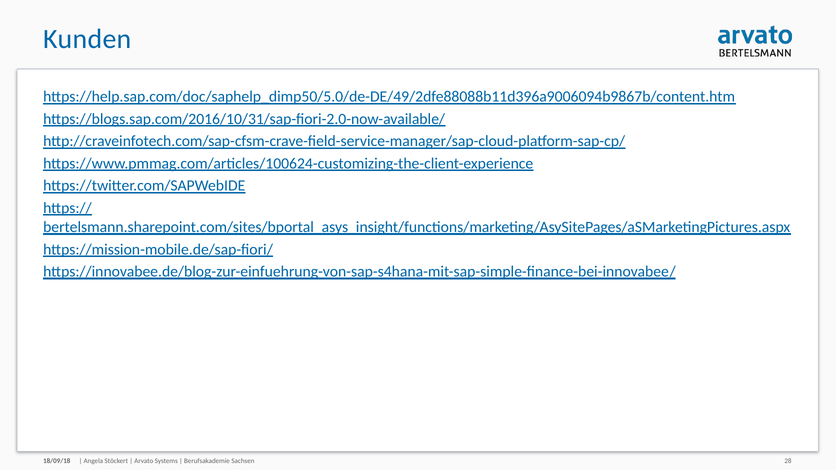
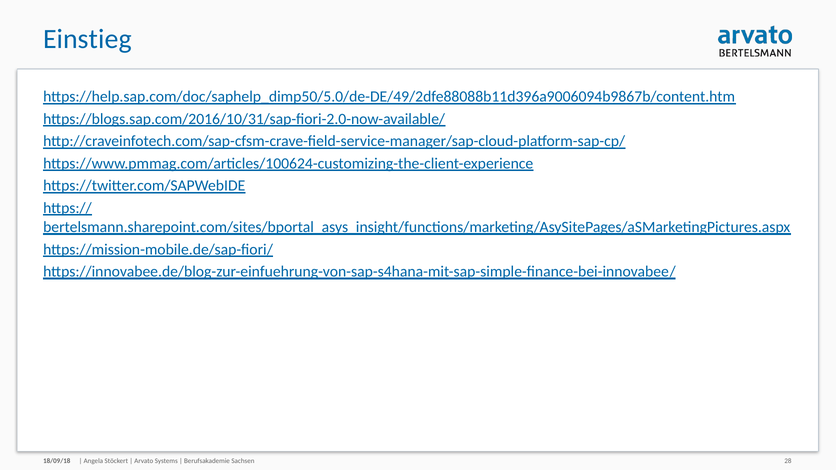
Kunden: Kunden -> Einstieg (87, 39)
